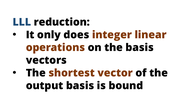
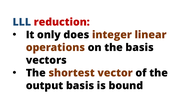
reduction colour: black -> red (62, 22)
